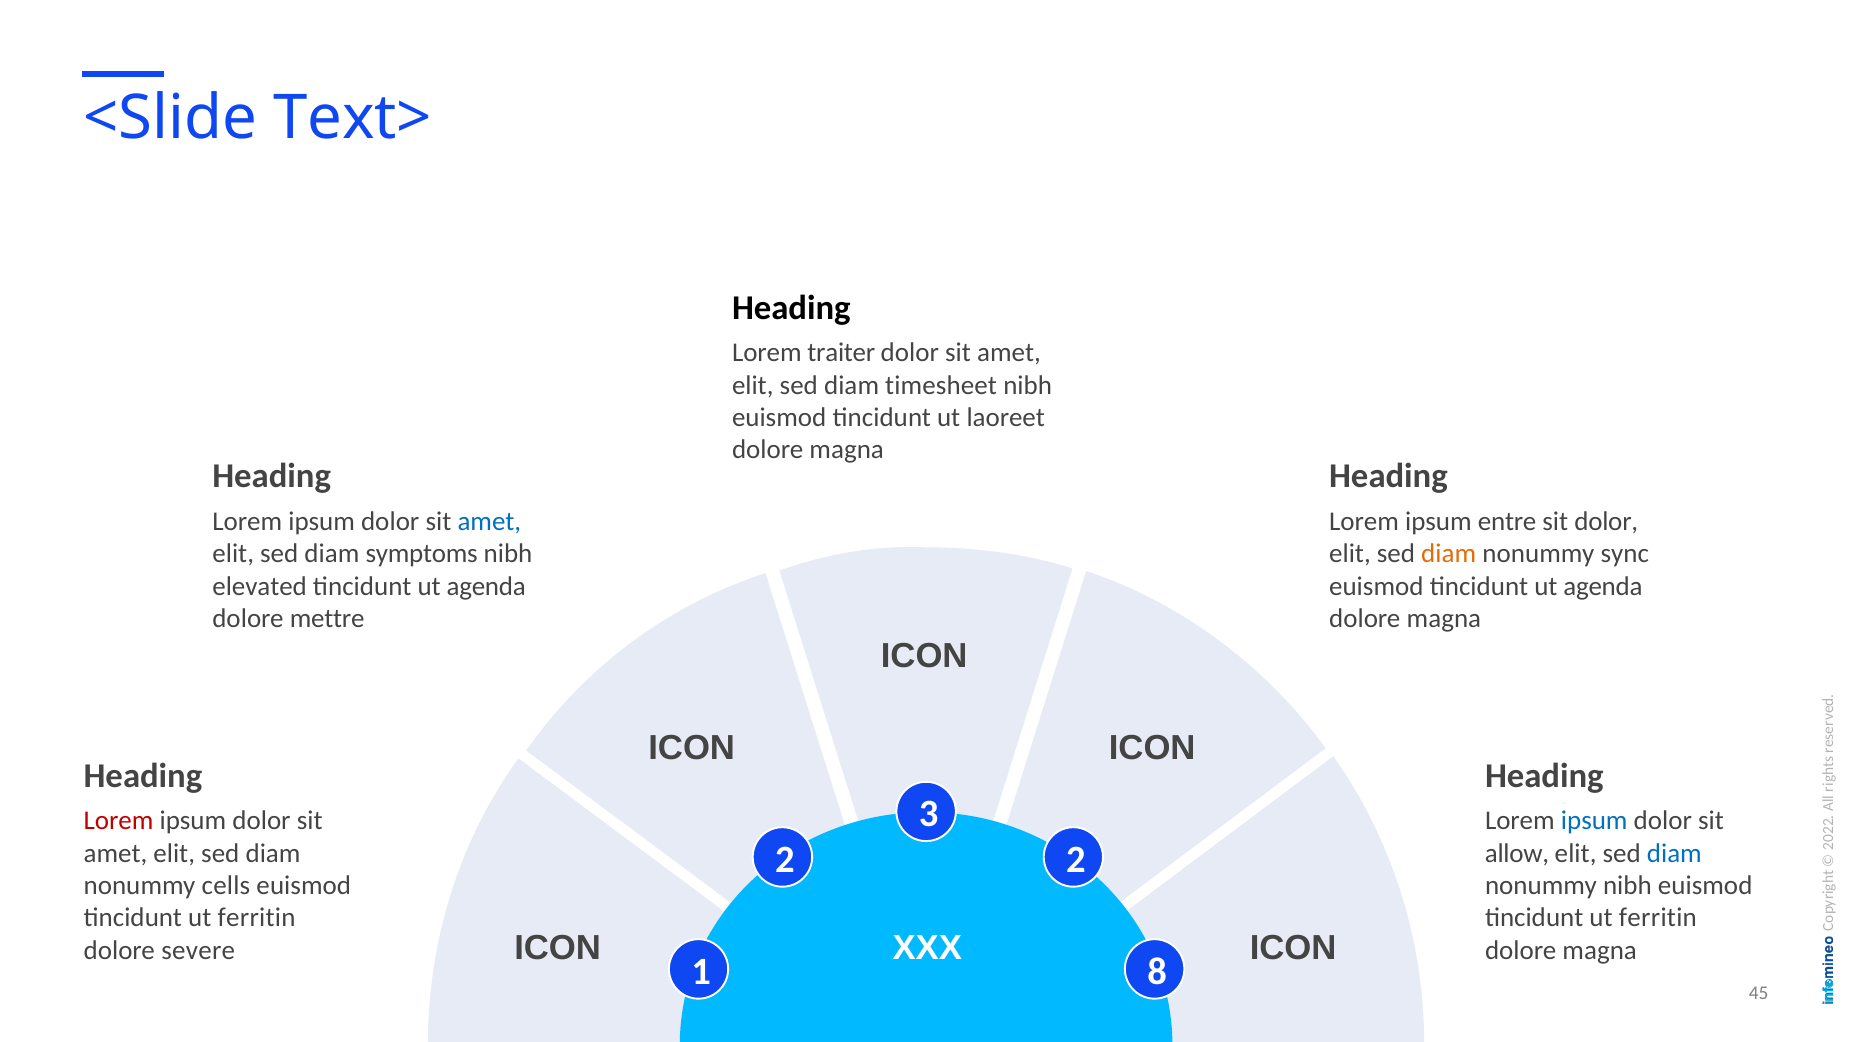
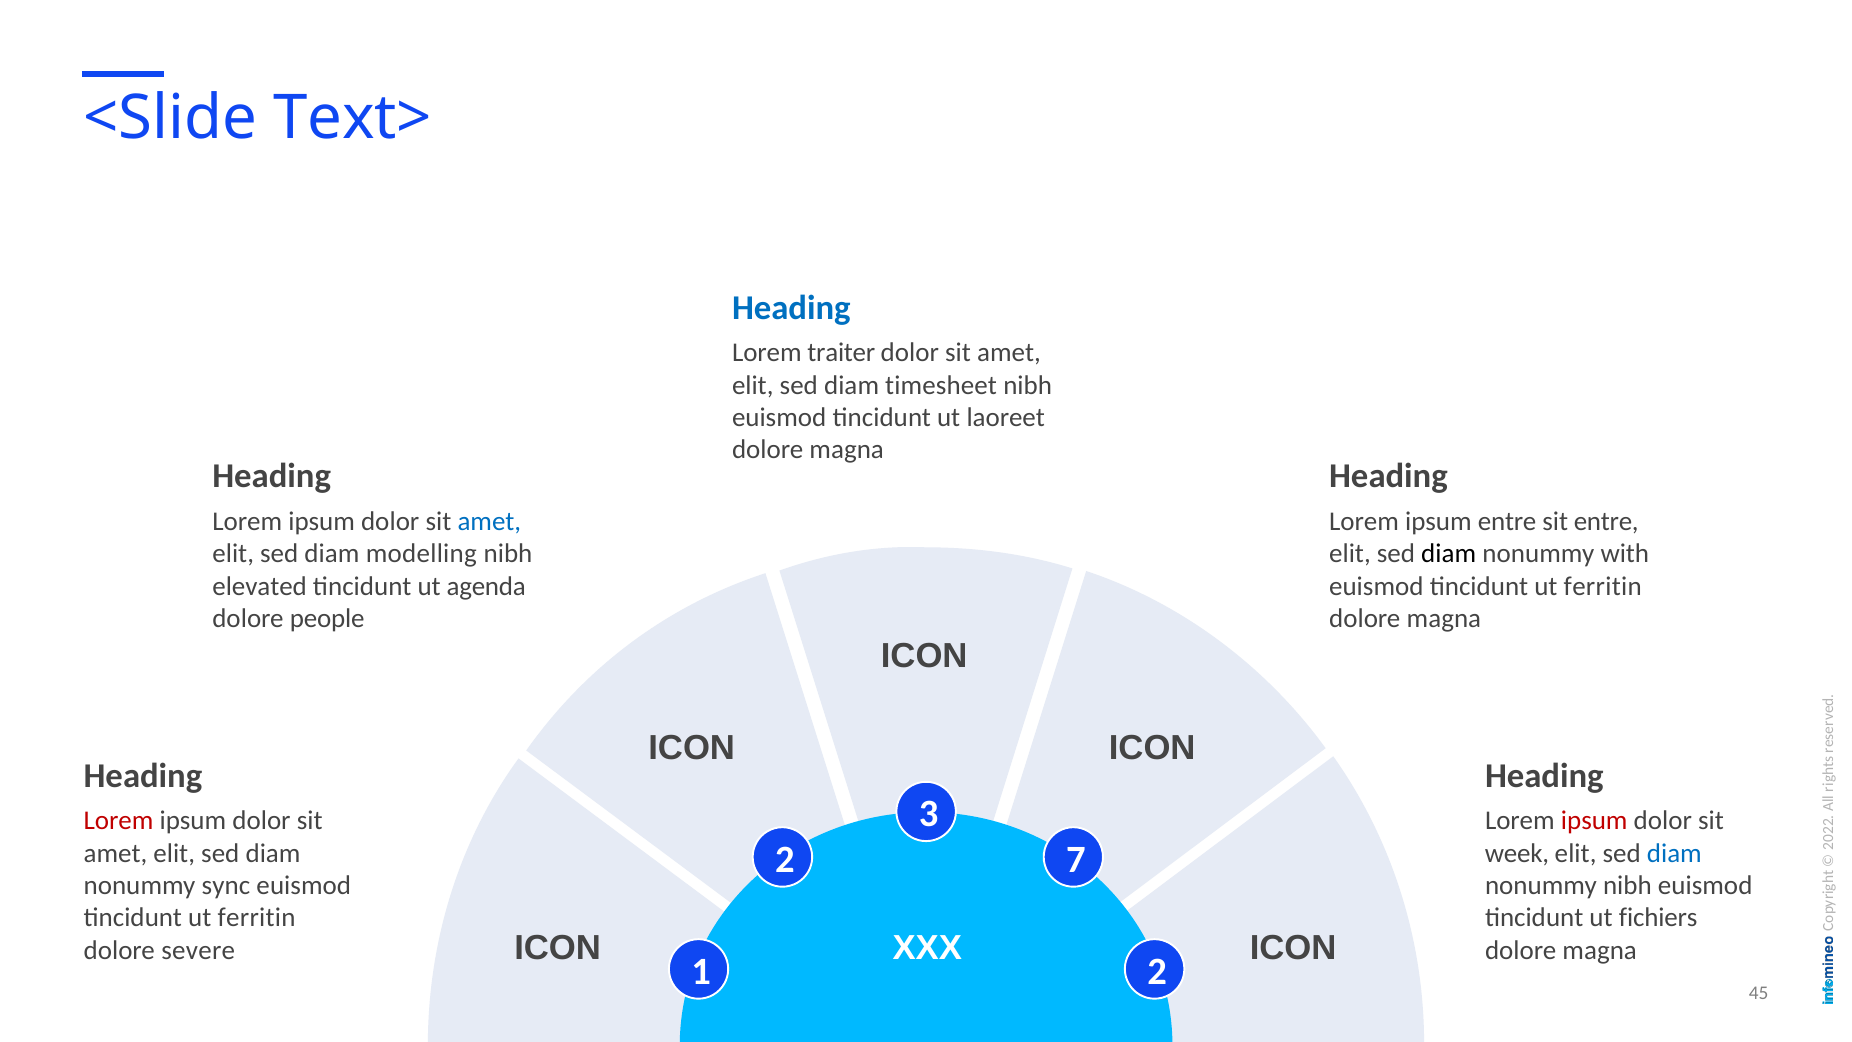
Heading colour: black -> blue (791, 308)
sit dolor: dolor -> entre (1606, 521)
symptoms: symptoms -> modelling (421, 554)
diam colour: orange -> black (1449, 554)
sync: sync -> with (1625, 554)
agenda: agenda -> ferritin (1603, 586)
mettre: mettre -> people (327, 618)
ipsum colour: blue -> red (1594, 820)
allow: allow -> week (1517, 853)
2: 2 -> 7 (1076, 859)
cells: cells -> sync (226, 885)
ferritin: ferritin -> fichiers (1658, 918)
1 8: 8 -> 2 (1157, 971)
